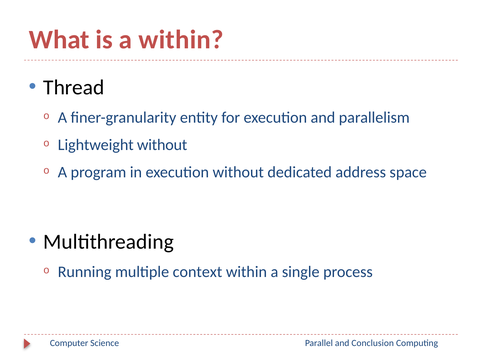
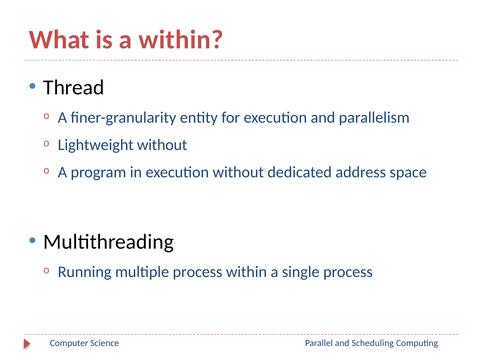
multiple context: context -> process (198, 272)
Conclusion: Conclusion -> Scheduling (373, 344)
